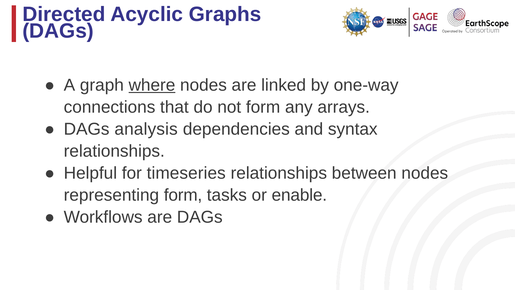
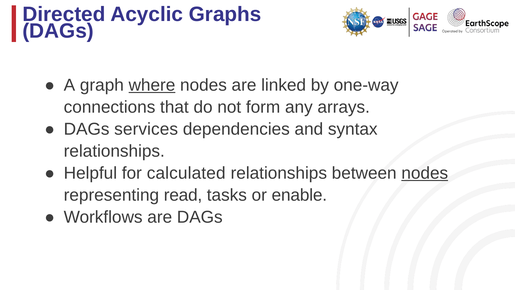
analysis: analysis -> services (146, 129)
timeseries: timeseries -> calculated (186, 173)
nodes underline: none -> present (425, 173)
representing form: form -> read (183, 195)
